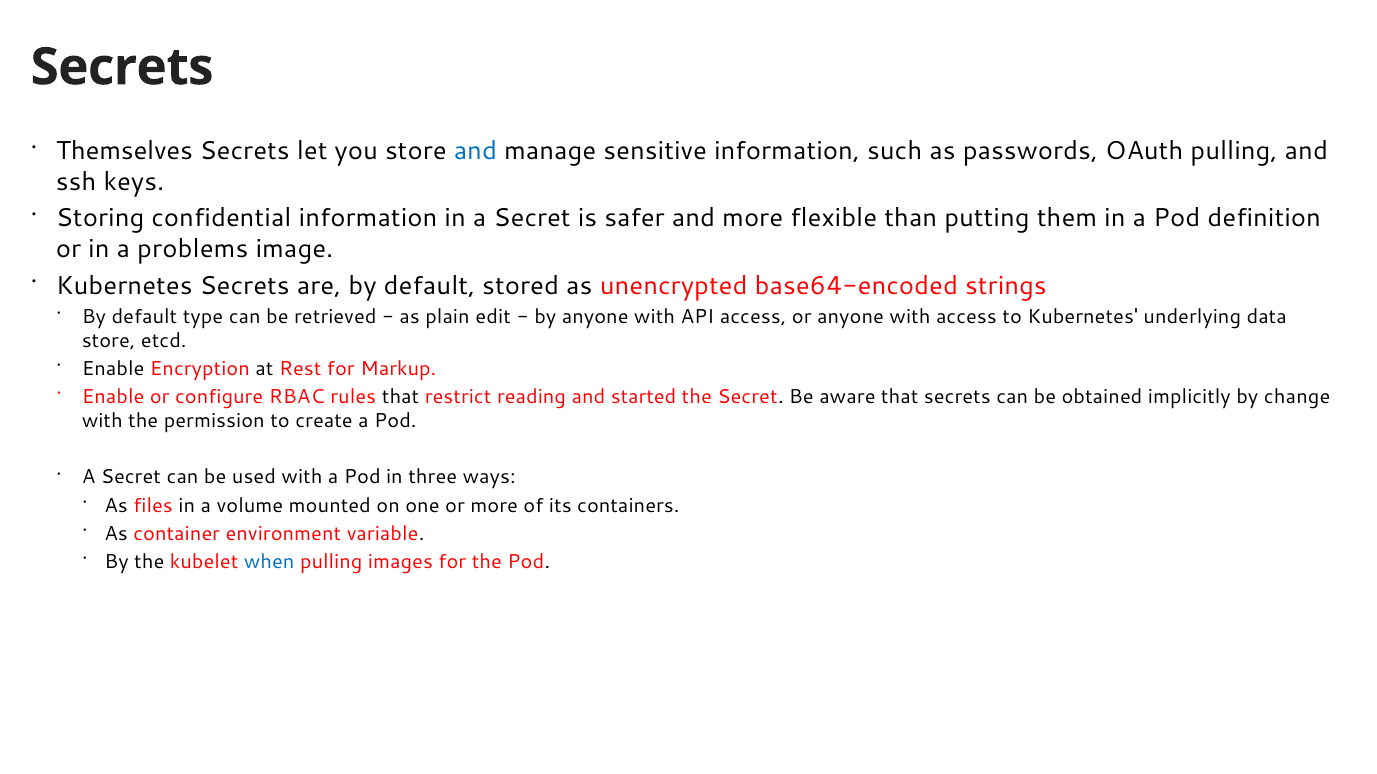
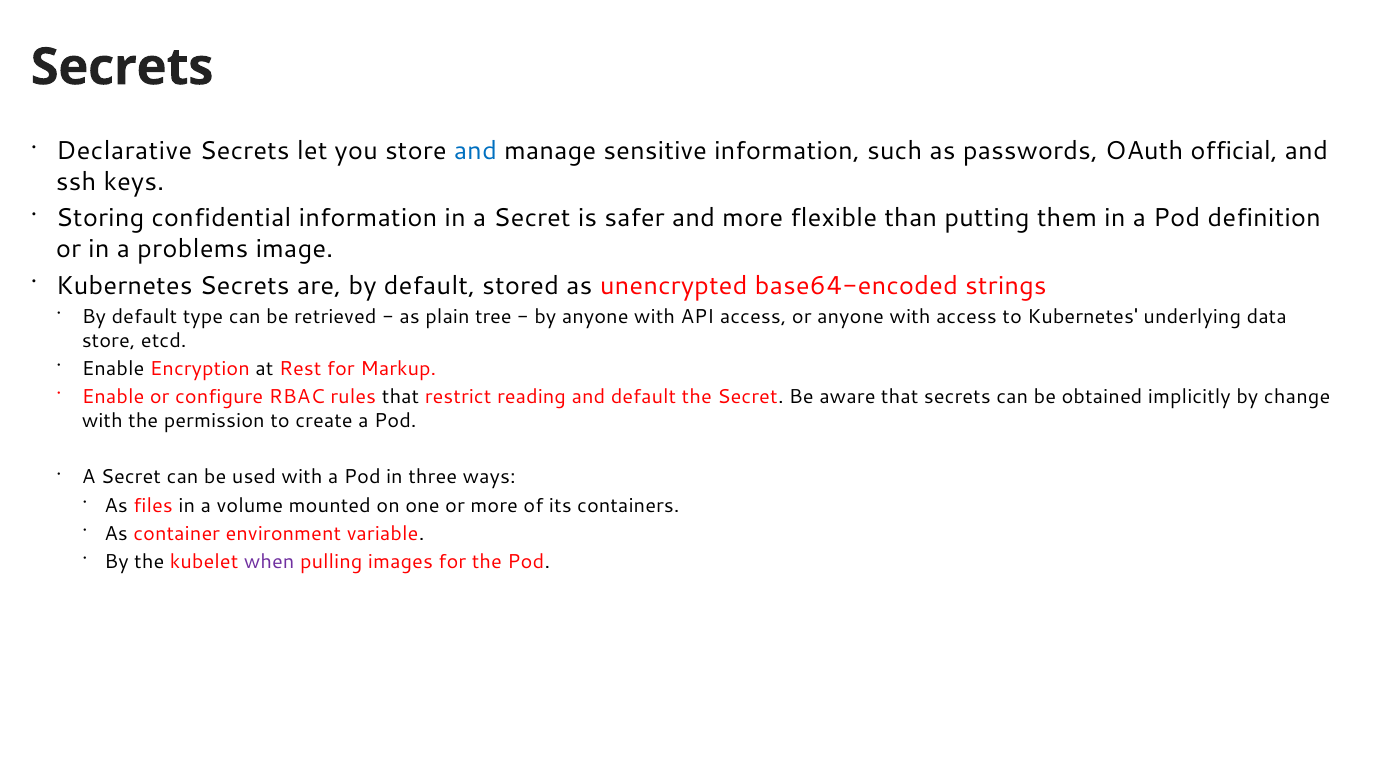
Themselves: Themselves -> Declarative (124, 151)
OAuth pulling: pulling -> official (1234, 151)
edit: edit -> tree (493, 317)
and started: started -> default (643, 397)
when colour: blue -> purple (269, 562)
